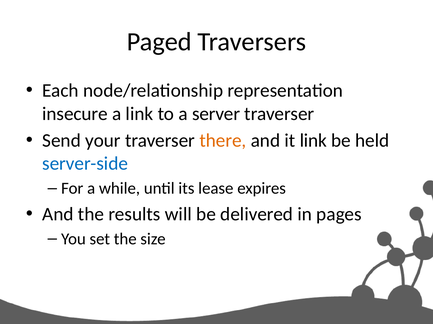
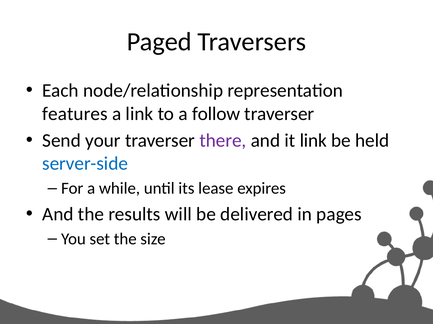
insecure: insecure -> features (75, 114)
server: server -> follow (216, 114)
there colour: orange -> purple (223, 141)
